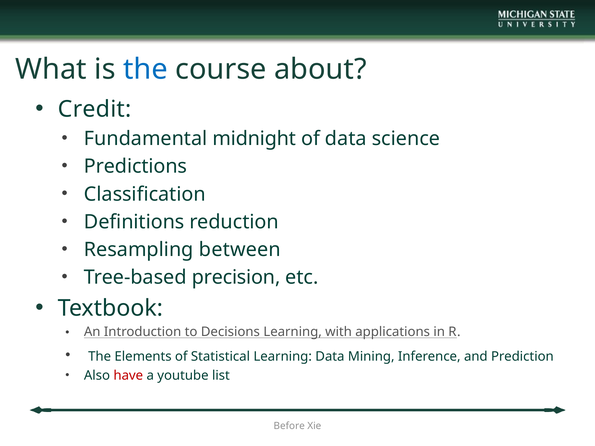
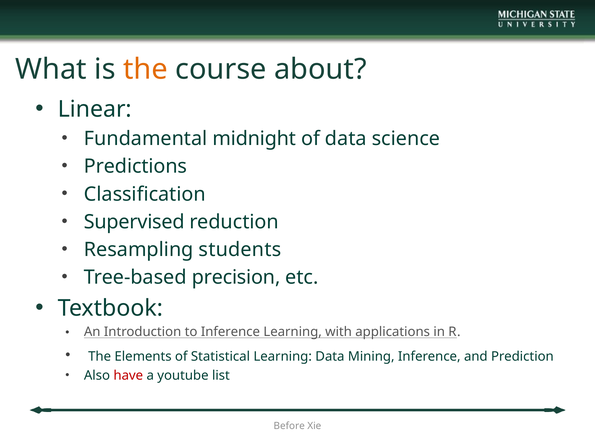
the colour: blue -> orange (145, 69)
Credit: Credit -> Linear (95, 109)
Definitions: Definitions -> Supervised (134, 222)
between: between -> students (240, 250)
to Decisions: Decisions -> Inference (230, 332)
